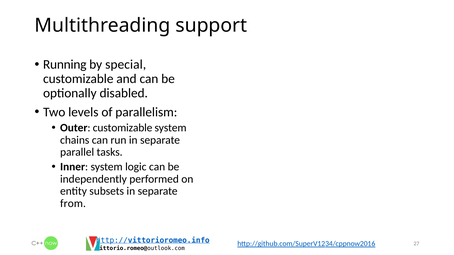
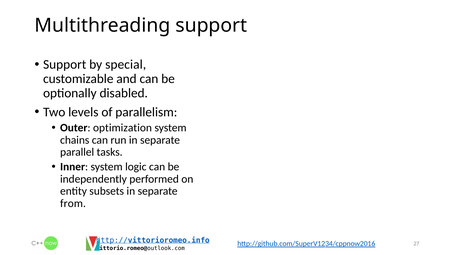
Running: Running -> Support (65, 65)
Outer customizable: customizable -> optimization (122, 128)
